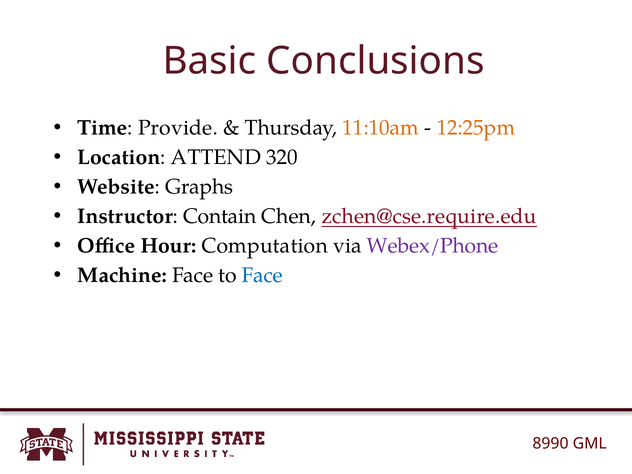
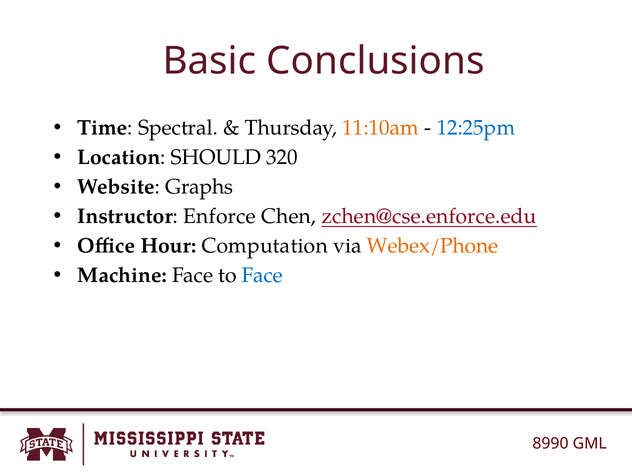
Provide: Provide -> Spectral (178, 128)
12:25pm colour: orange -> blue (476, 128)
ATTEND: ATTEND -> SHOULD (216, 157)
Contain: Contain -> Enforce (220, 216)
zchen@cse.require.edu: zchen@cse.require.edu -> zchen@cse.enforce.edu (429, 216)
Webex/Phone colour: purple -> orange (433, 246)
